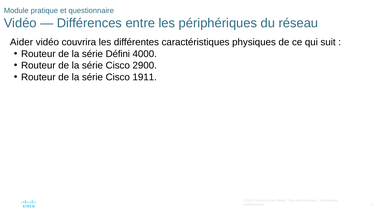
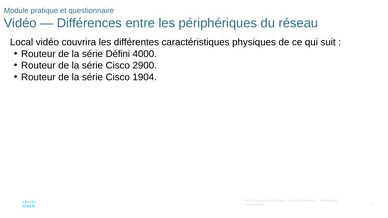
Aider: Aider -> Local (22, 42)
1911: 1911 -> 1904 (145, 77)
